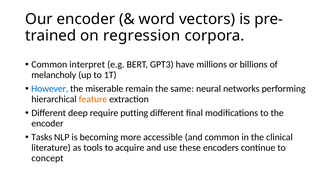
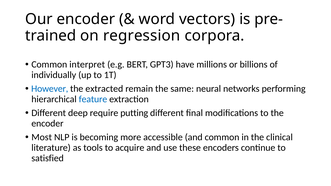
melancholy: melancholy -> individually (54, 75)
miserable: miserable -> extracted (104, 89)
feature colour: orange -> blue (93, 99)
Tasks: Tasks -> Most (42, 137)
concept: concept -> satisfied (48, 158)
